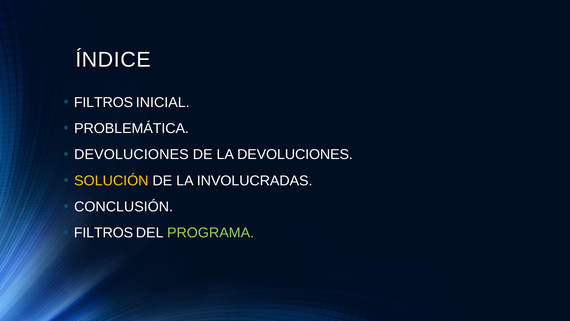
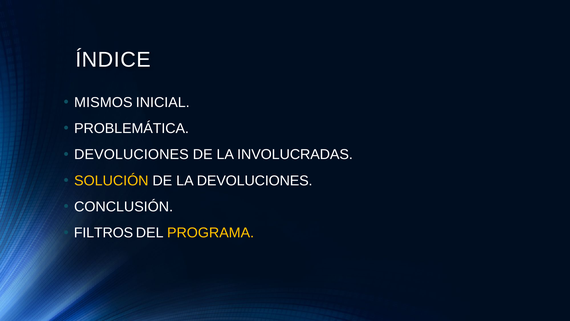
FILTROS: FILTROS -> MISMOS (103, 102)
LA DEVOLUCIONES: DEVOLUCIONES -> INVOLUCRADAS (295, 154)
LA INVOLUCRADAS: INVOLUCRADAS -> DEVOLUCIONES (255, 181)
PROGRAMA colour: light green -> yellow (211, 233)
